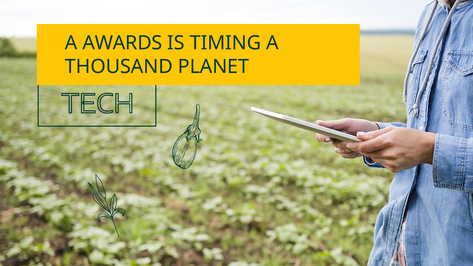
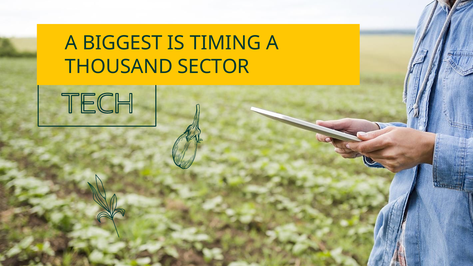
AWARDS: AWARDS -> BIGGEST (122, 43)
PLANET: PLANET -> SECTOR (214, 67)
